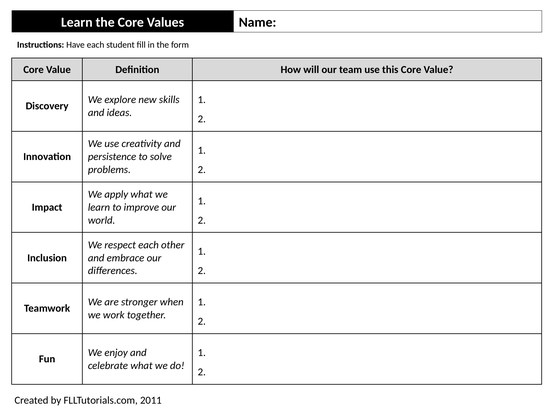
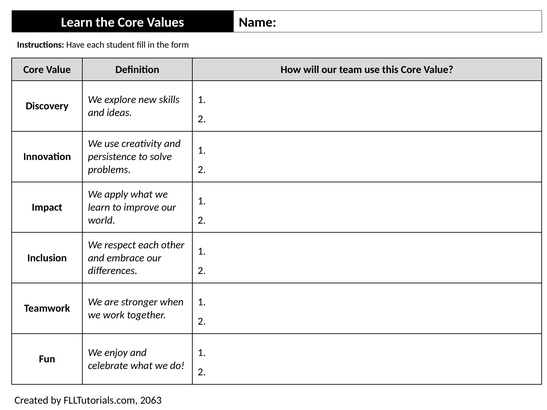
2011: 2011 -> 2063 (151, 400)
